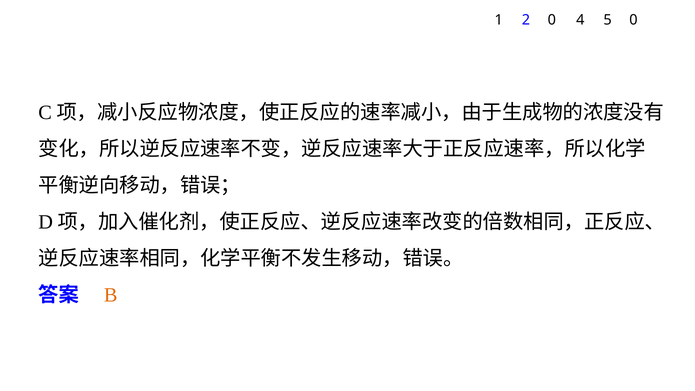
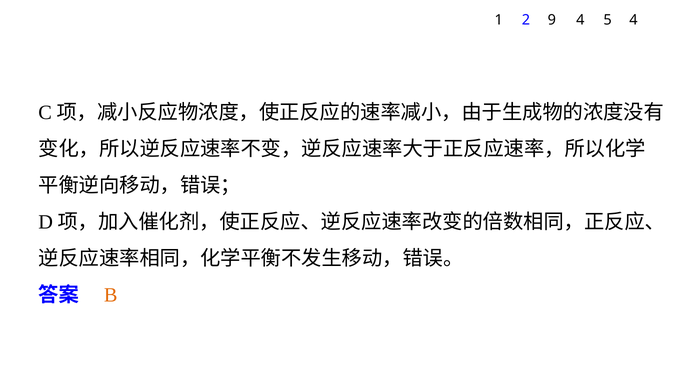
2 0: 0 -> 9 (552, 20)
5 0: 0 -> 4 (633, 20)
